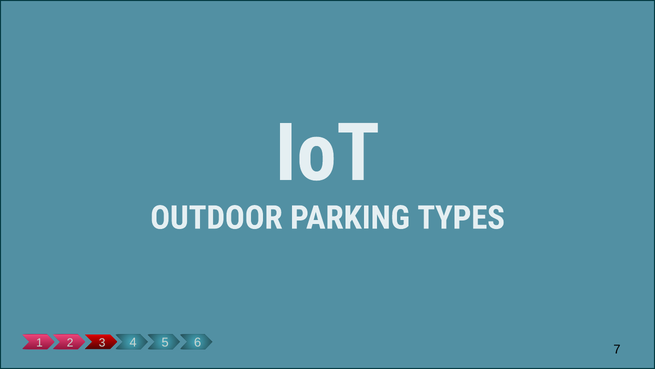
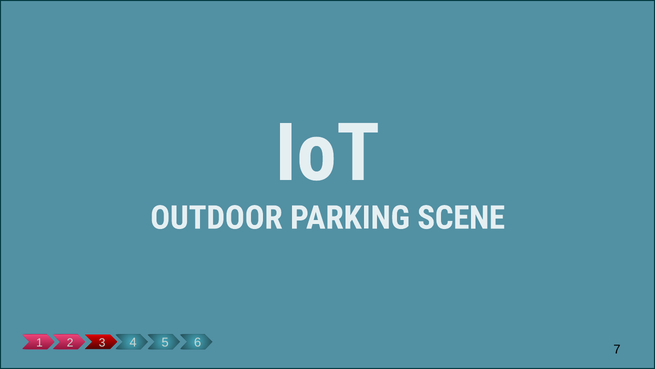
TYPES: TYPES -> SCENE (461, 218)
